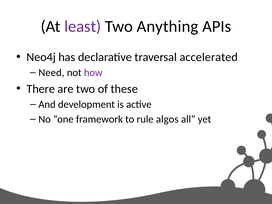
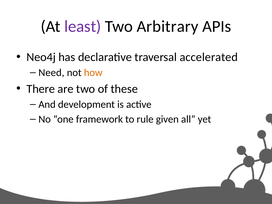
Anything: Anything -> Arbitrary (167, 26)
how colour: purple -> orange (93, 73)
algos: algos -> given (167, 119)
